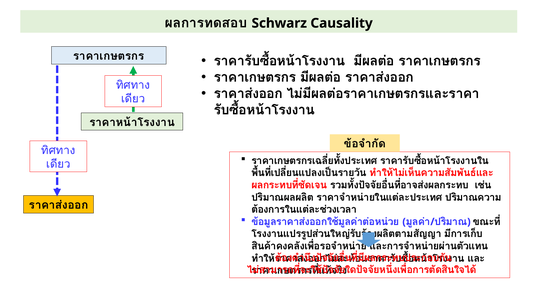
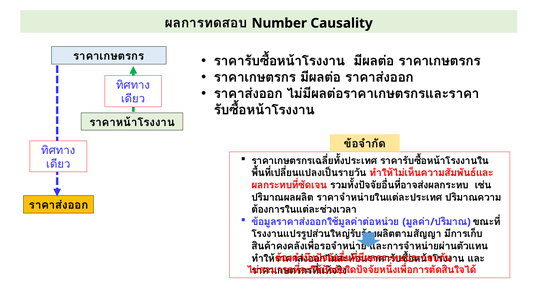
Schwarz: Schwarz -> Number (279, 23)
